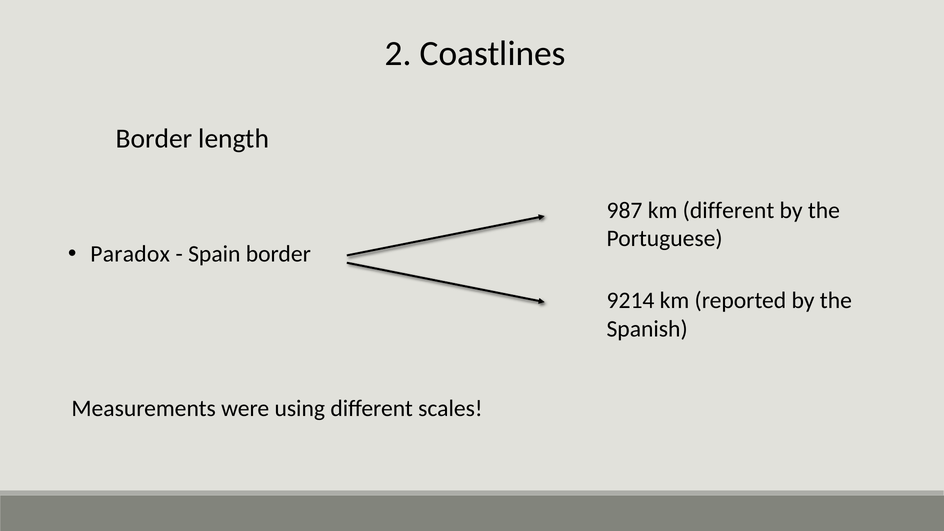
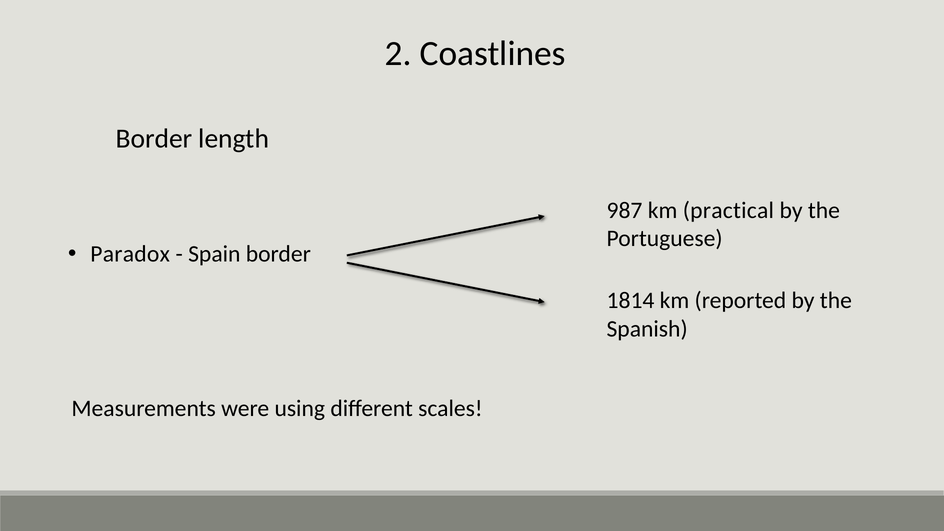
km different: different -> practical (728, 210)
9214: 9214 -> 1814 (631, 300)
